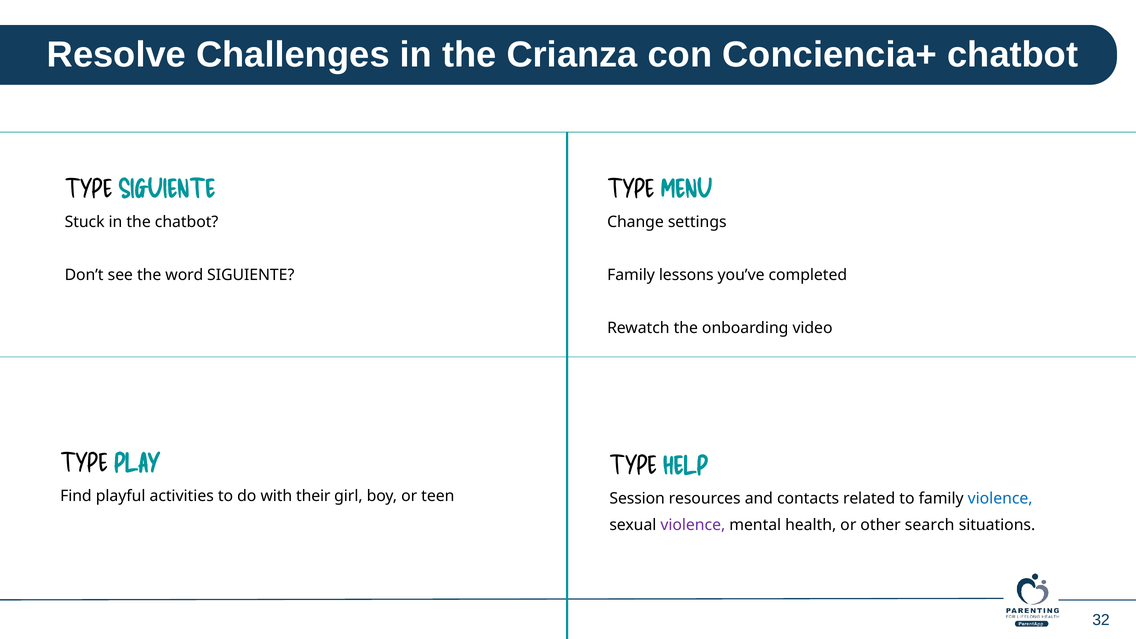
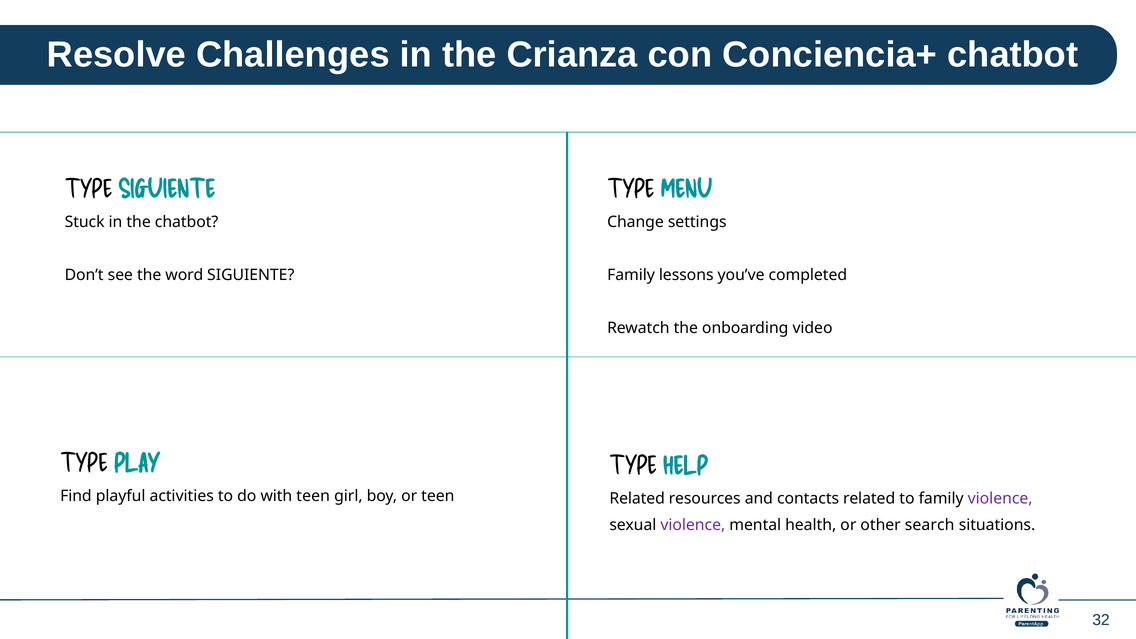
with their: their -> teen (313, 496)
Session: Session -> Related (637, 499)
violence colour: blue -> purple (1000, 499)
